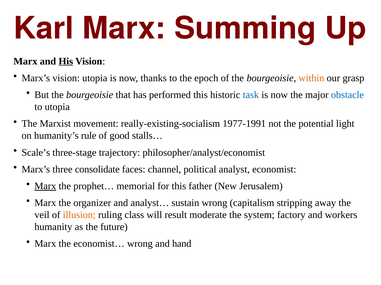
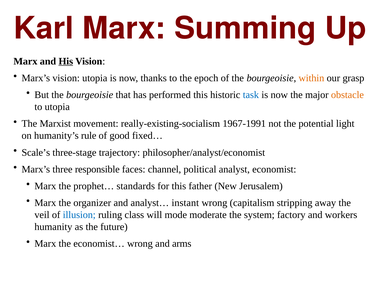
obstacle colour: blue -> orange (347, 95)
1977-1991: 1977-1991 -> 1967-1991 (244, 124)
stalls…: stalls… -> fixed… (147, 136)
consolidate: consolidate -> responsible (97, 170)
Marx underline: present -> none (45, 187)
memorial: memorial -> standards (136, 187)
sustain: sustain -> instant (185, 203)
illusion colour: orange -> blue (79, 215)
result: result -> mode (176, 215)
hand: hand -> arms (182, 244)
